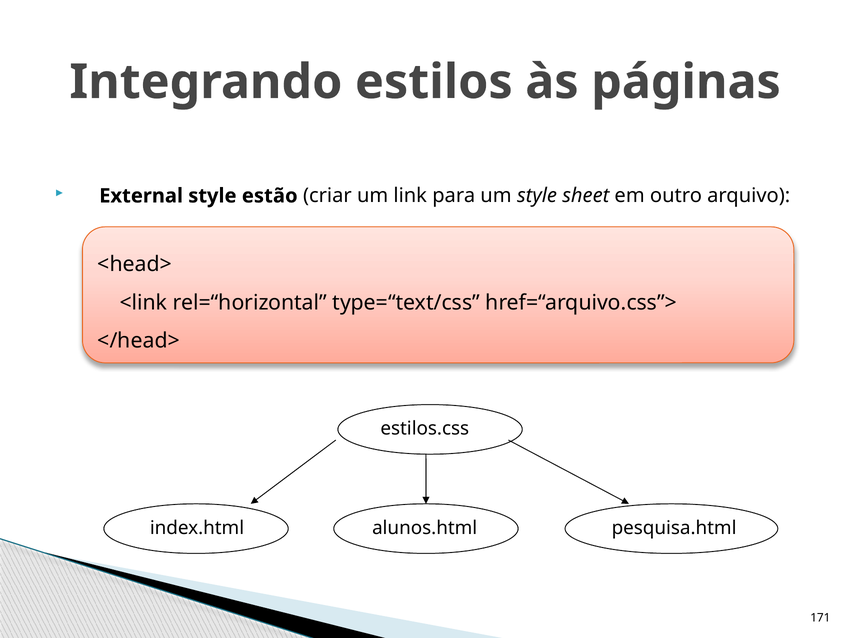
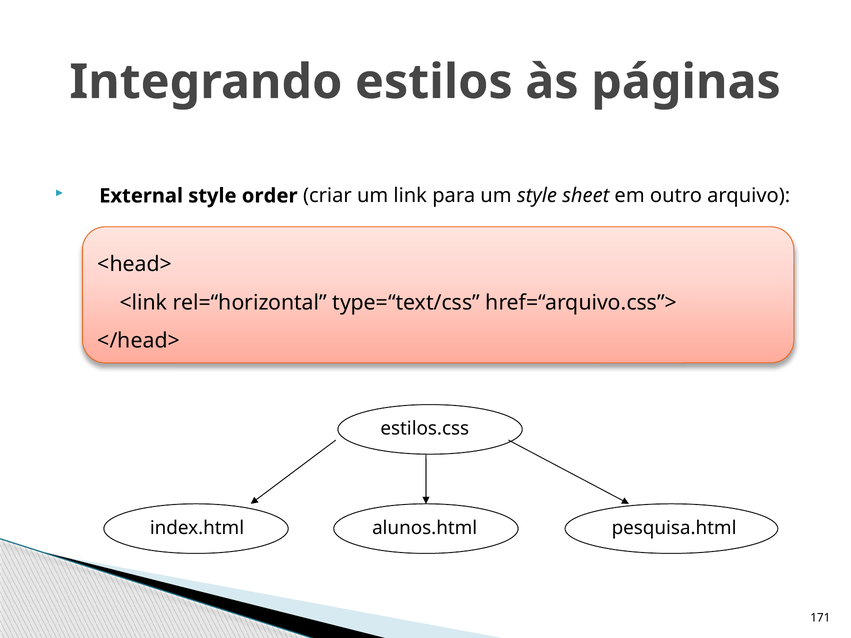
estão: estão -> order (270, 196)
